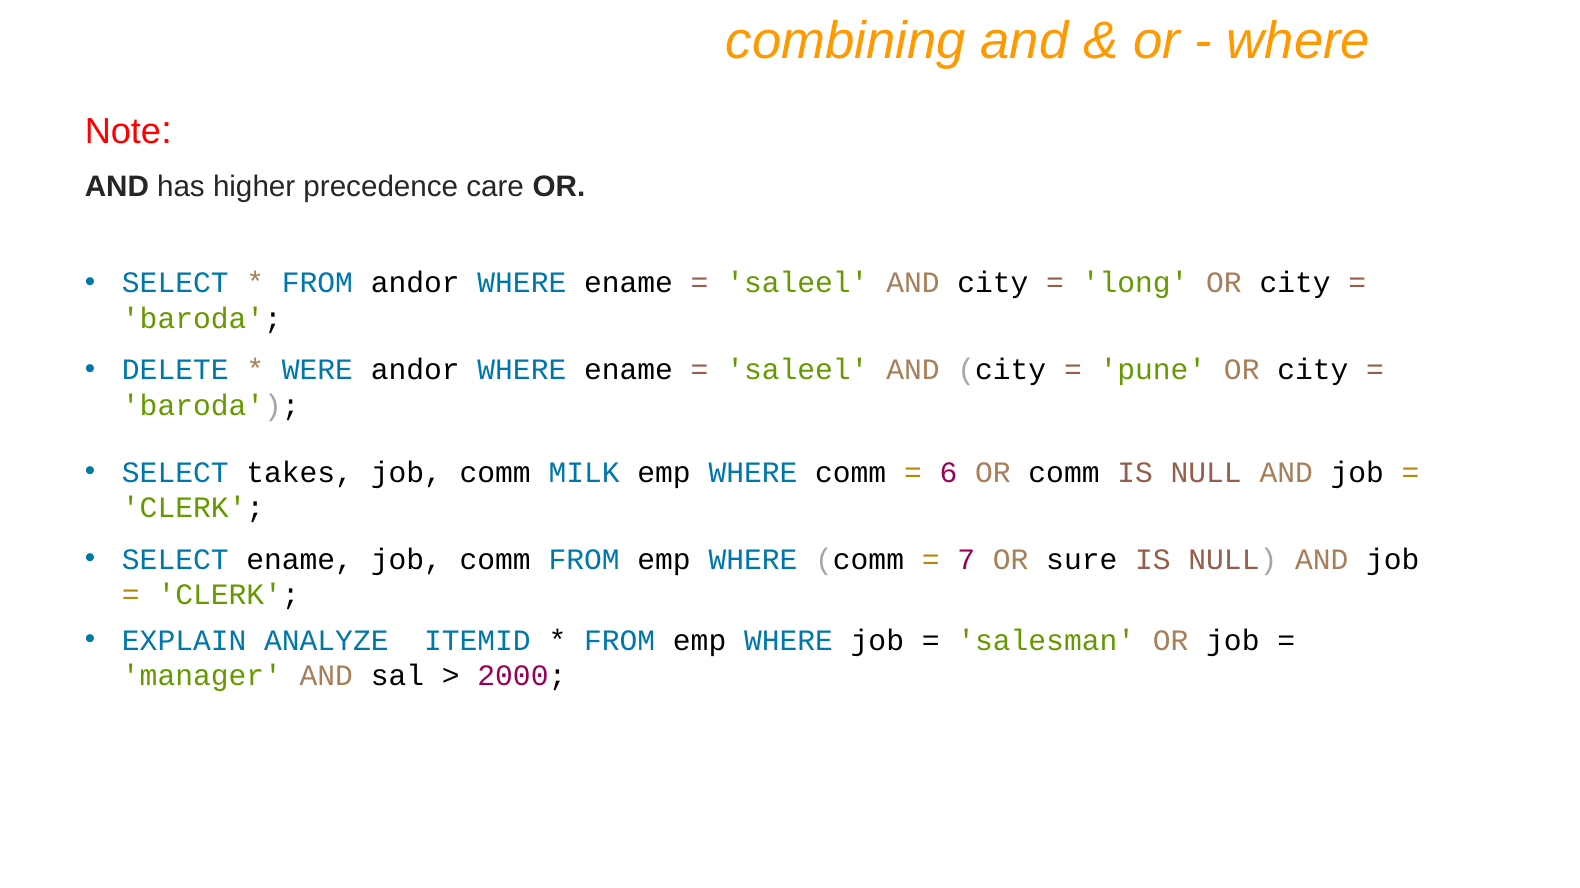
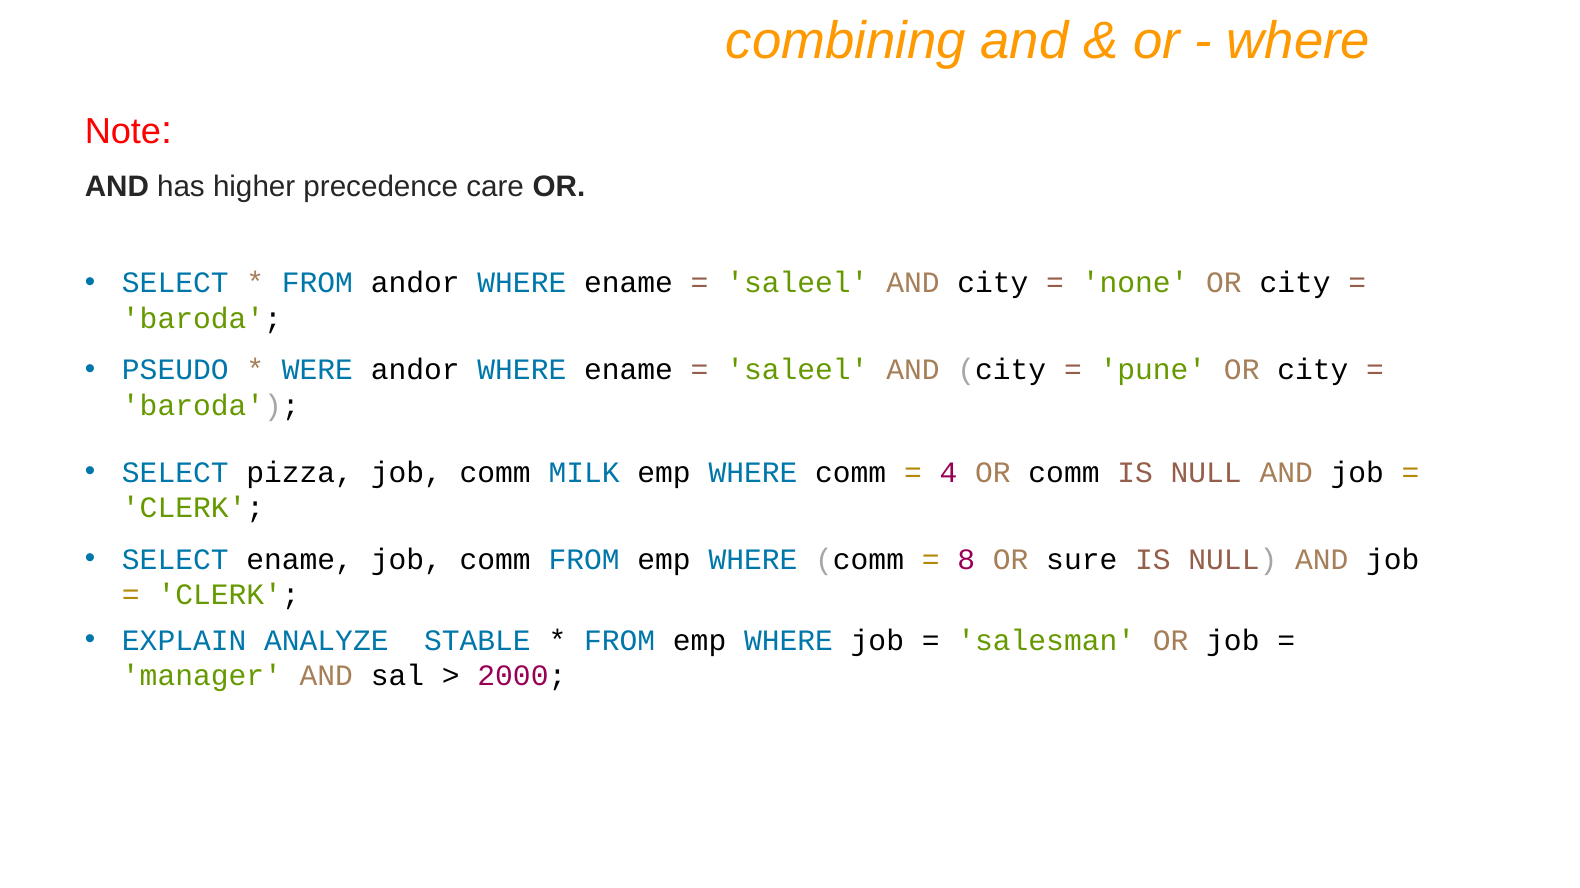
long: long -> none (1135, 283)
DELETE: DELETE -> PSEUDO (175, 370)
takes: takes -> pizza (300, 473)
6: 6 -> 4 (948, 473)
7: 7 -> 8 (966, 560)
ITEMID: ITEMID -> STABLE (477, 641)
